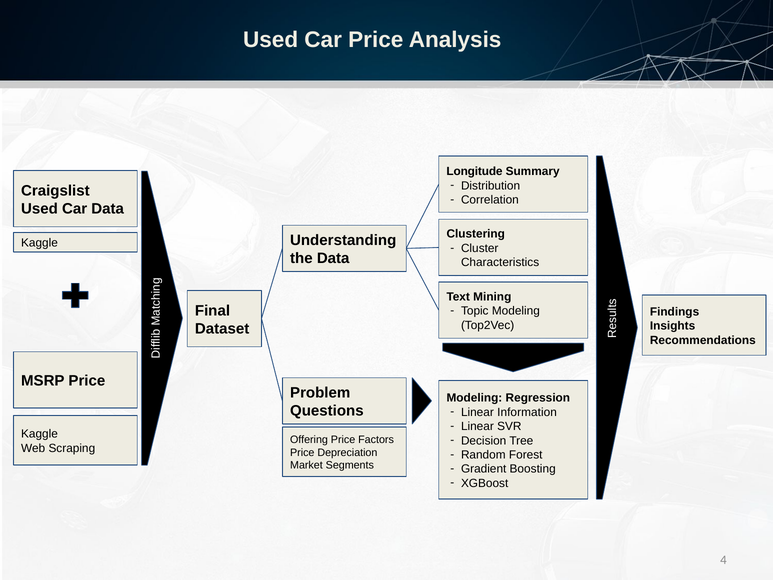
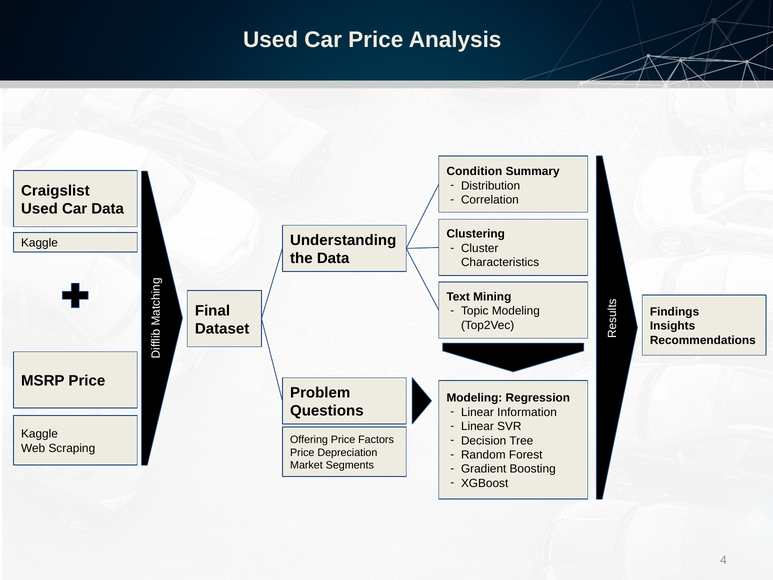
Longitude: Longitude -> Condition (474, 171)
